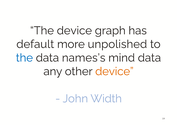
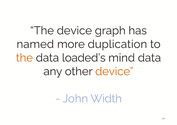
default: default -> named (35, 44)
unpolished: unpolished -> duplication (117, 44)
the colour: blue -> orange (24, 58)
names’s: names’s -> loaded’s (84, 58)
